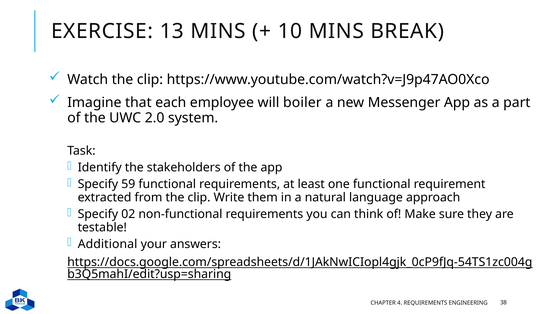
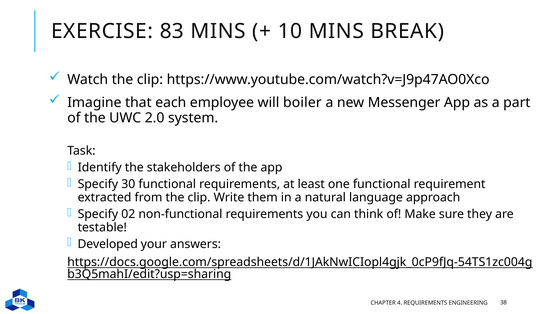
13: 13 -> 83 (172, 31)
59: 59 -> 30 (128, 184)
Additional: Additional -> Developed (108, 244)
